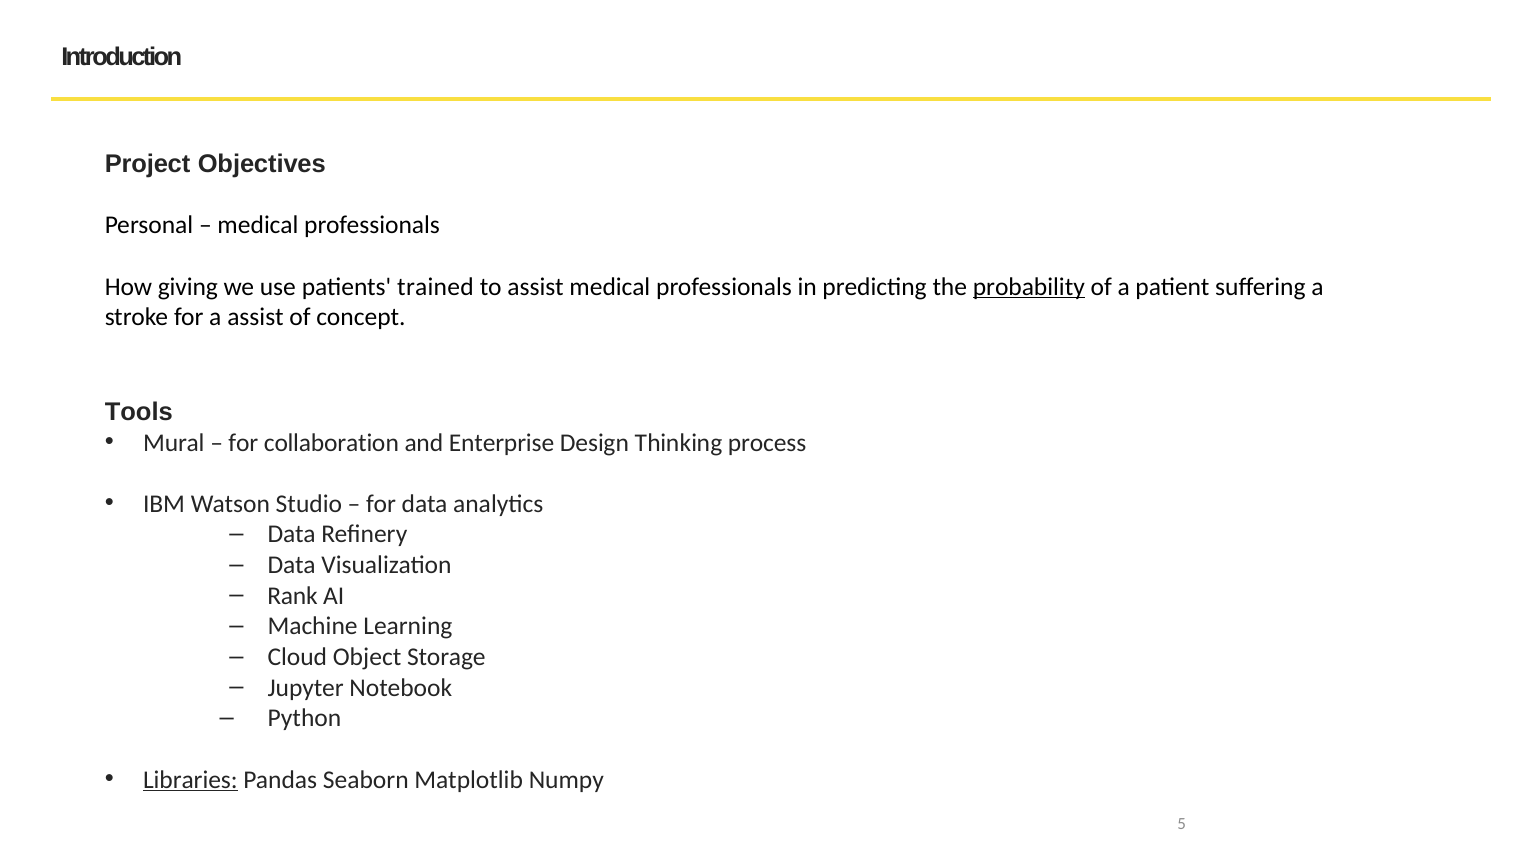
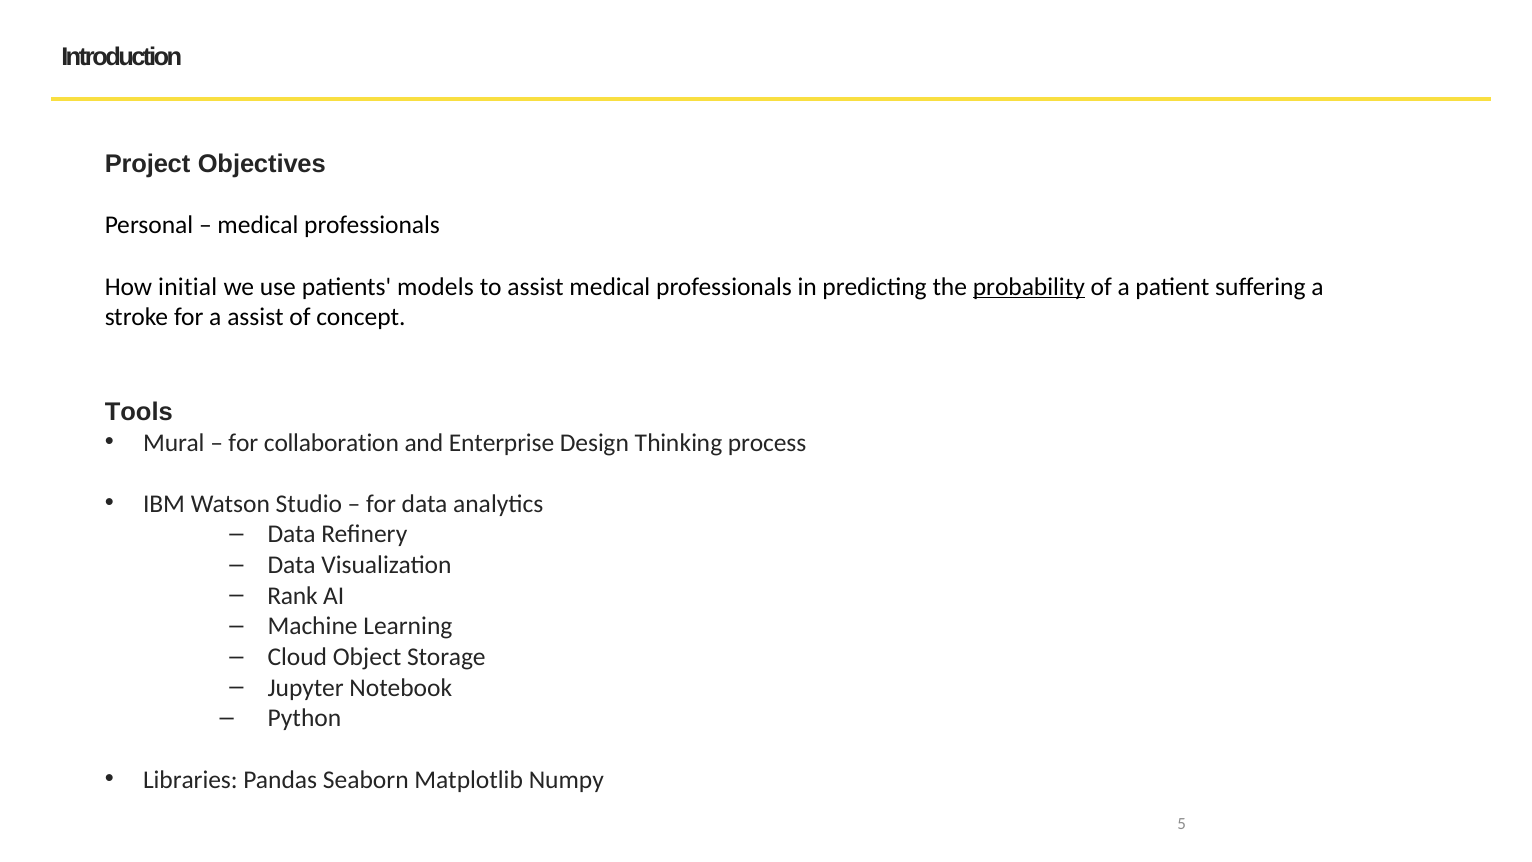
giving: giving -> initial (188, 287)
trained: trained -> models (436, 287)
Libraries underline: present -> none (190, 780)
